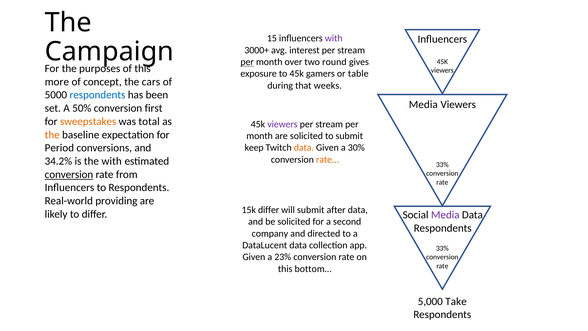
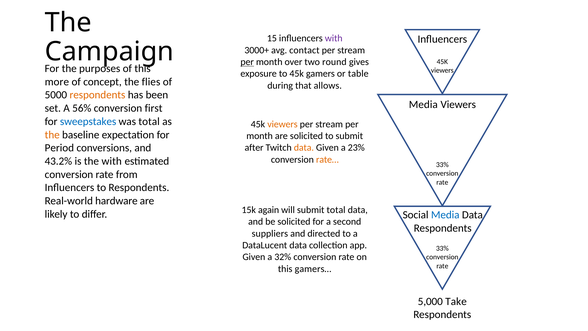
interest: interest -> contact (304, 50)
cars: cars -> flies (151, 82)
weeks: weeks -> allows (328, 85)
respondents colour: blue -> orange (97, 95)
50%: 50% -> 56% (82, 108)
sweepstakes colour: orange -> blue (88, 121)
viewers colour: purple -> orange (283, 124)
keep: keep -> after (254, 148)
30%: 30% -> 23% (356, 148)
34.2%: 34.2% -> 43.2% (58, 161)
conversion underline: present -> none (69, 174)
providing: providing -> hardware (116, 201)
15k differ: differ -> again (269, 210)
submit after: after -> total (336, 210)
Media colour: purple -> blue (445, 215)
company: company -> suppliers (270, 233)
23%: 23% -> 32% (283, 257)
bottom…: bottom… -> gamers… (313, 269)
